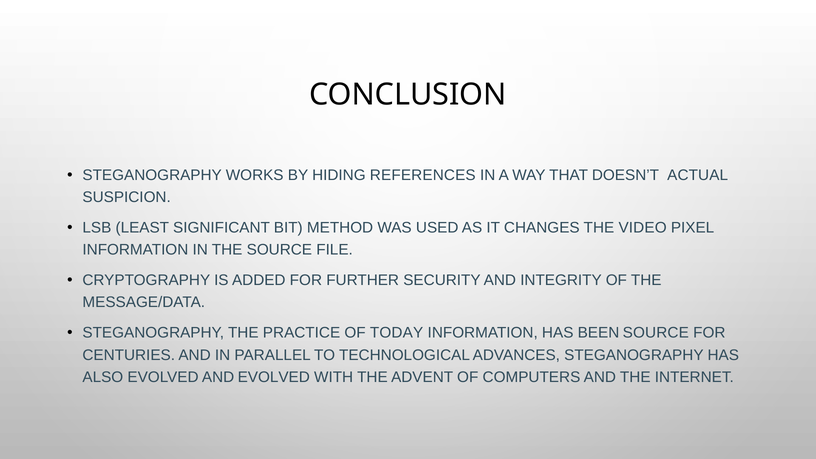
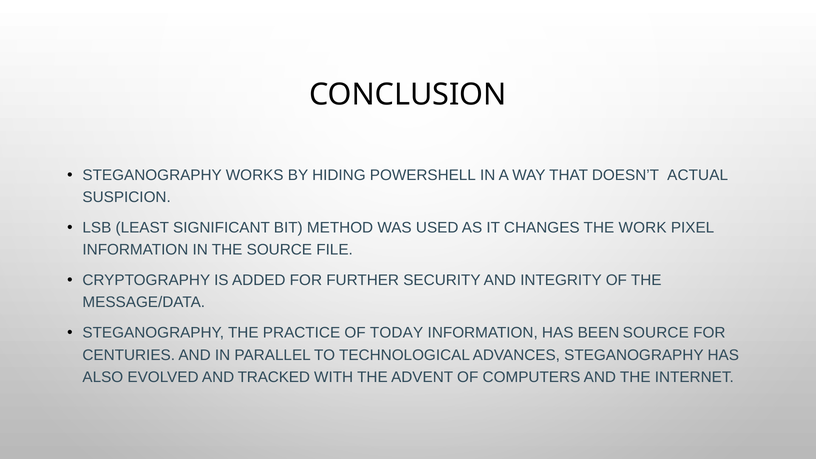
REFERENCES: REFERENCES -> POWERSHELL (423, 175)
VIDEO: VIDEO -> WORK (643, 228)
AND EVOLVED: EVOLVED -> TRACKED (274, 377)
